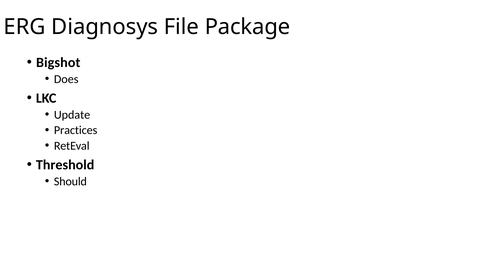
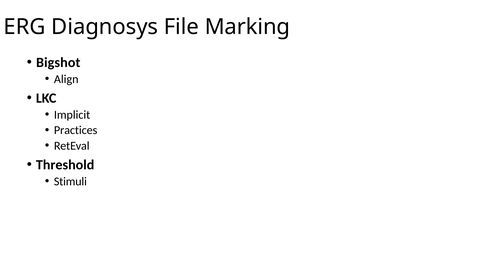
Package: Package -> Marking (247, 27)
Does: Does -> Align (66, 79)
Update: Update -> Implicit (72, 115)
Should: Should -> Stimuli (70, 181)
